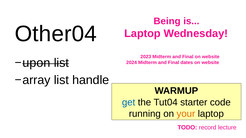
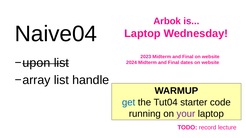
Being: Being -> Arbok (167, 21)
Other04: Other04 -> Naive04 (56, 34)
your colour: orange -> purple (186, 114)
